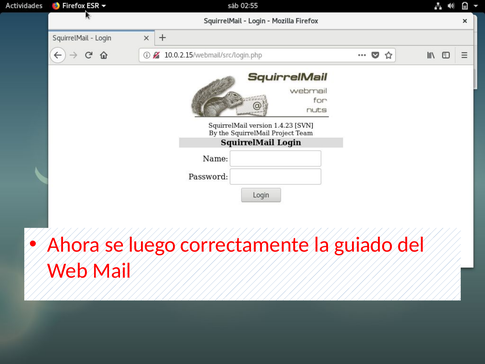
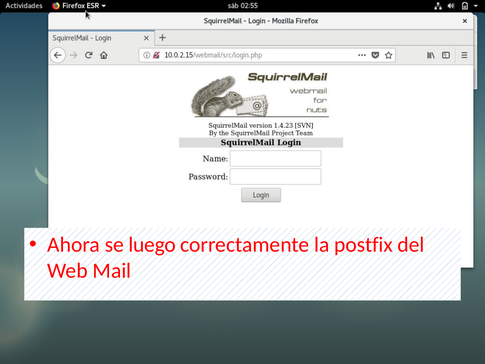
guiado: guiado -> postfix (364, 245)
